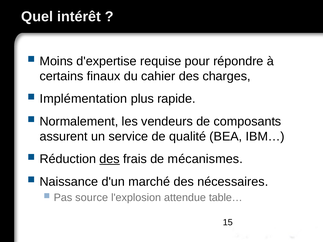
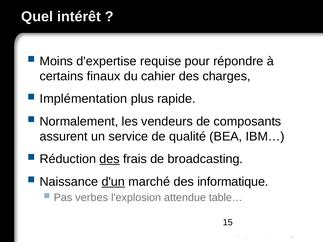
mécanismes: mécanismes -> broadcasting (205, 159)
d'un underline: none -> present (113, 182)
nécessaires: nécessaires -> informatique (233, 182)
source: source -> verbes (92, 198)
